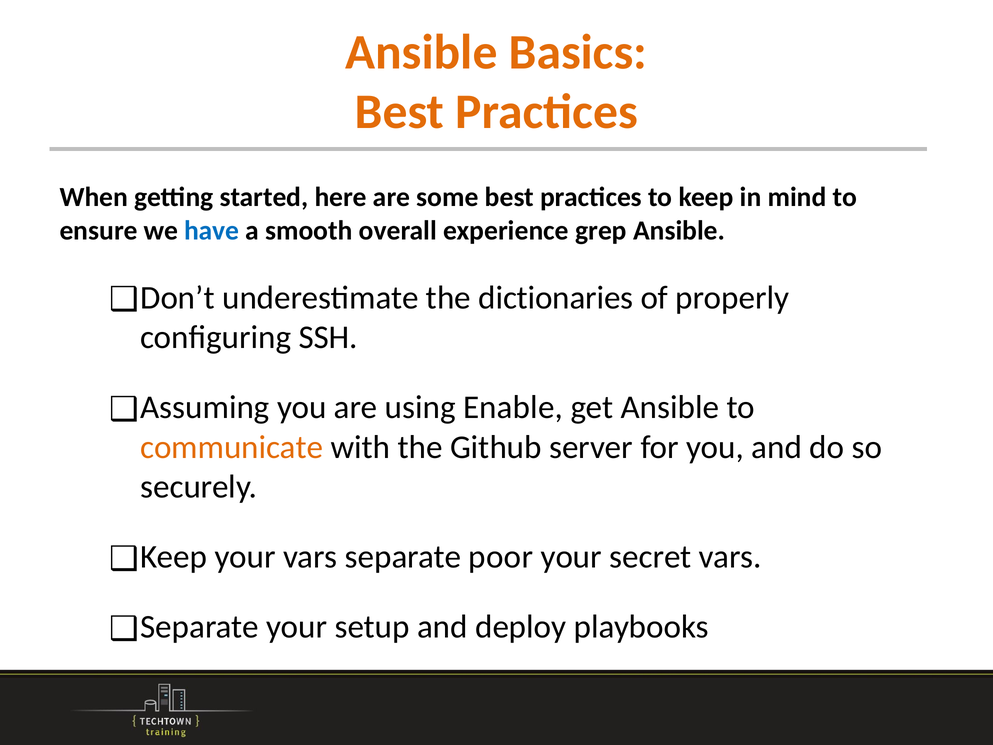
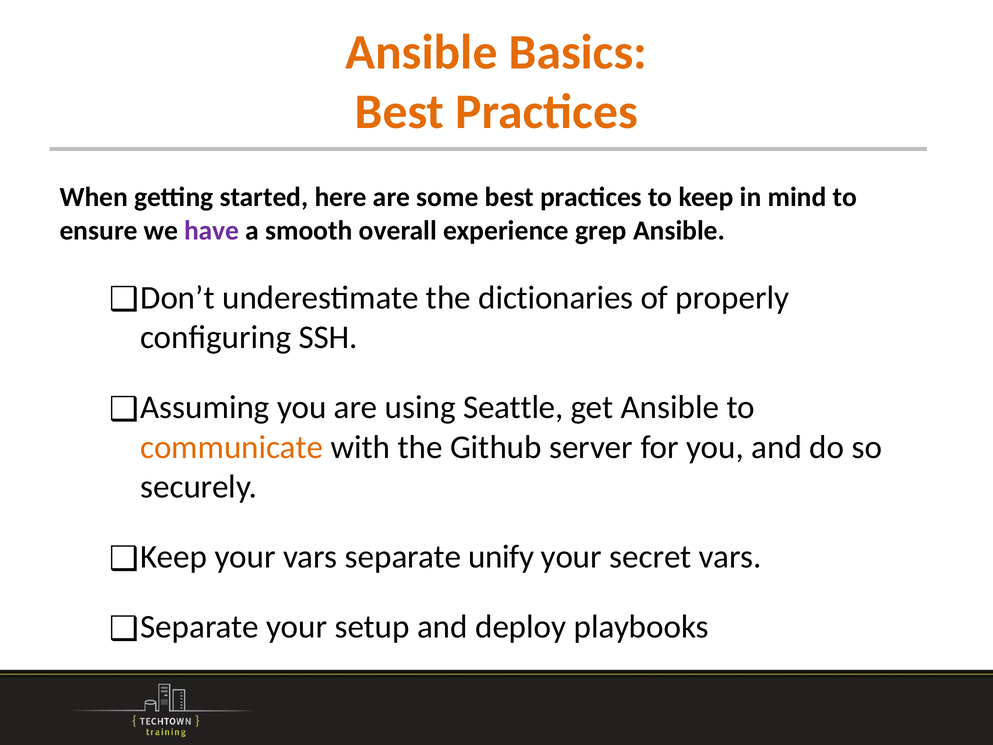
have colour: blue -> purple (212, 230)
Enable: Enable -> Seattle (513, 407)
poor: poor -> unify (501, 557)
